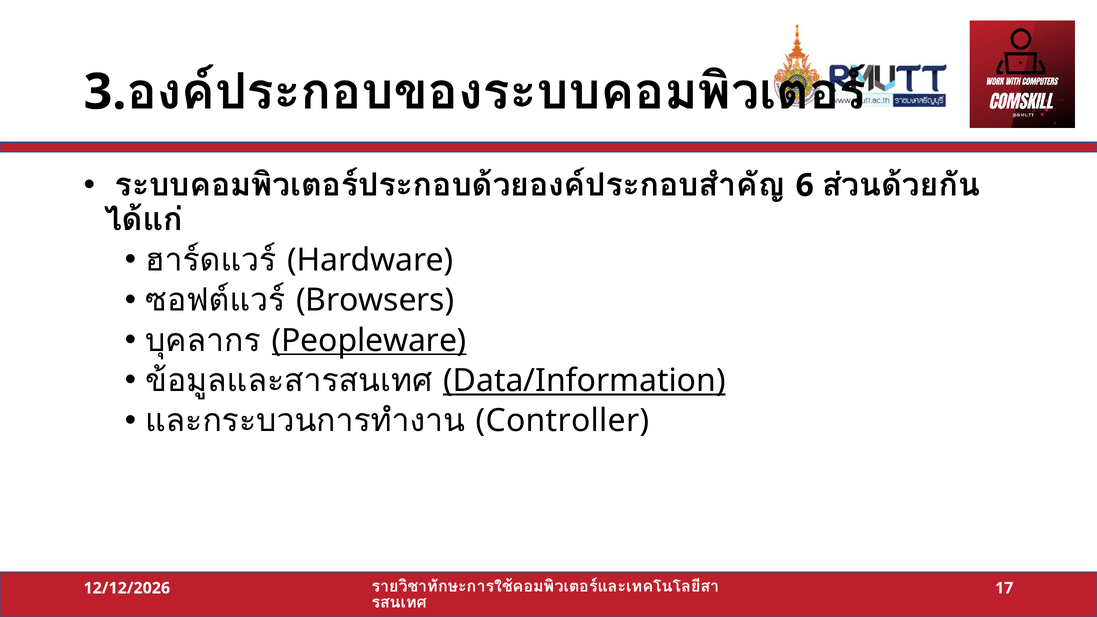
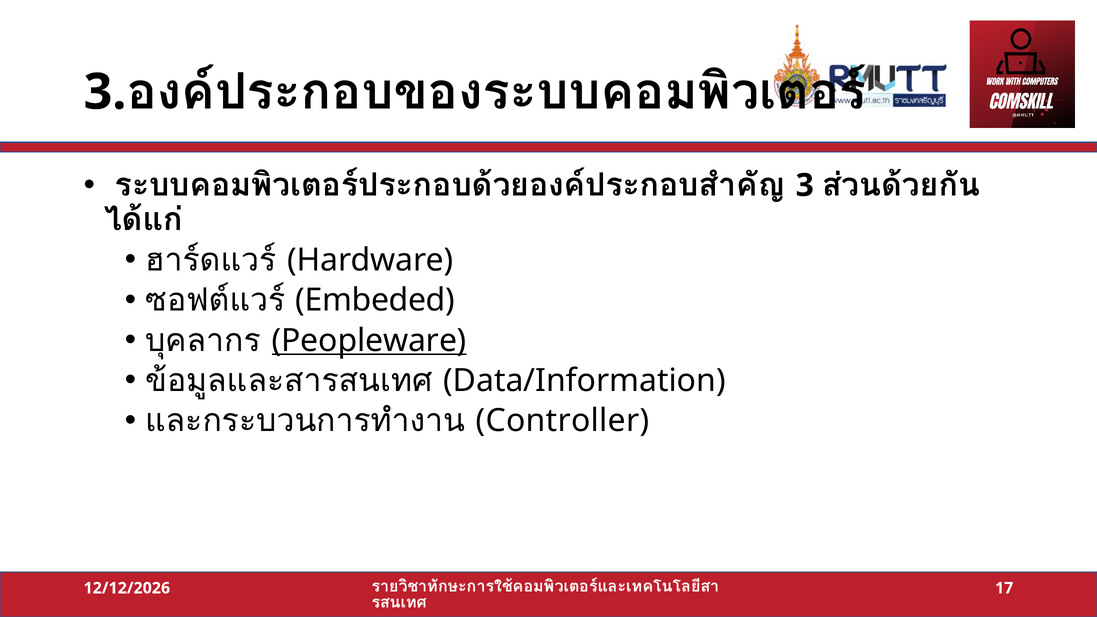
6: 6 -> 3 (805, 185)
Browsers: Browsers -> Embeded (375, 300)
Data/Information underline: present -> none (584, 381)
